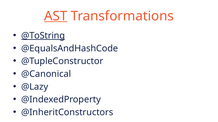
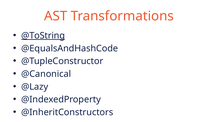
AST underline: present -> none (56, 16)
